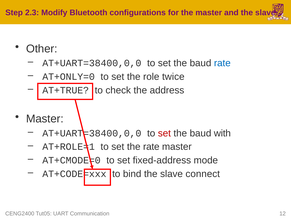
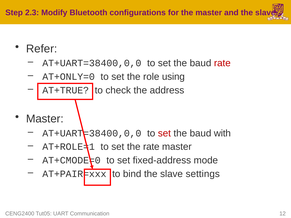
Other: Other -> Refer (42, 49)
rate colour: blue -> red (222, 63)
twice: twice -> using (173, 77)
AT+CODE=xxx: AT+CODE=xxx -> AT+PAIR=xxx (74, 174)
connect: connect -> settings (203, 174)
